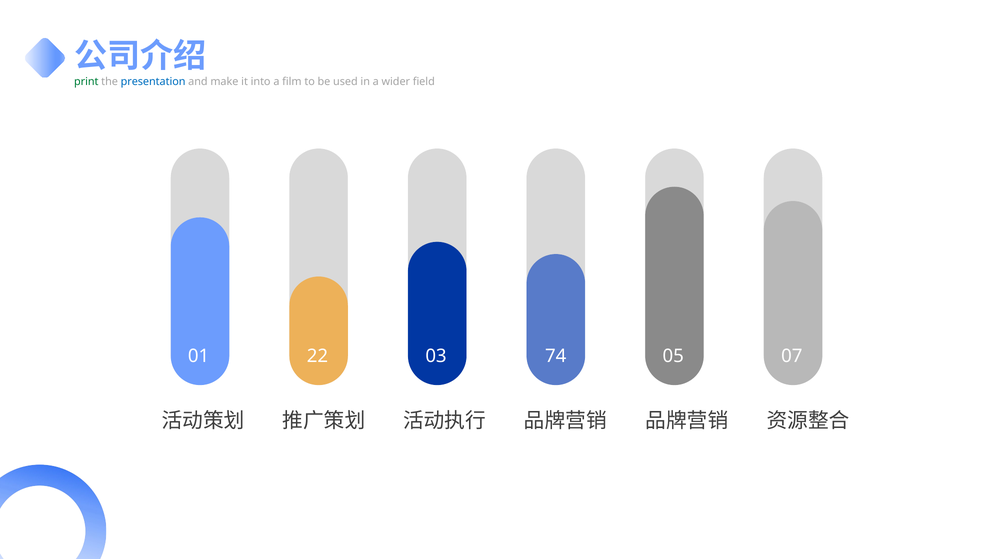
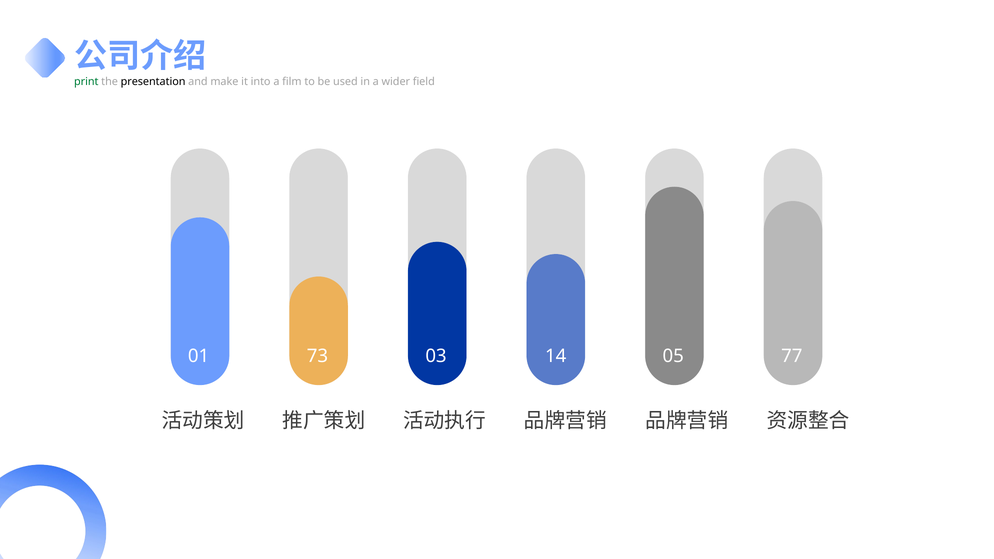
presentation colour: blue -> black (153, 82)
22: 22 -> 73 (317, 356)
74: 74 -> 14 (556, 356)
07: 07 -> 77 (792, 356)
